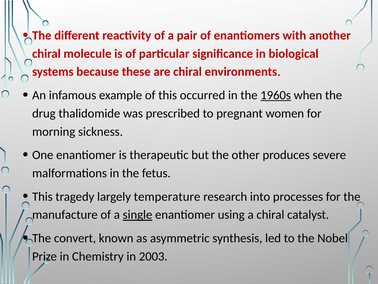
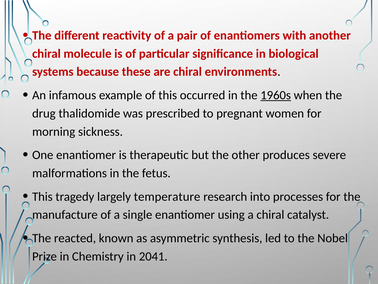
single underline: present -> none (138, 214)
convert: convert -> reacted (75, 238)
2003: 2003 -> 2041 (153, 256)
